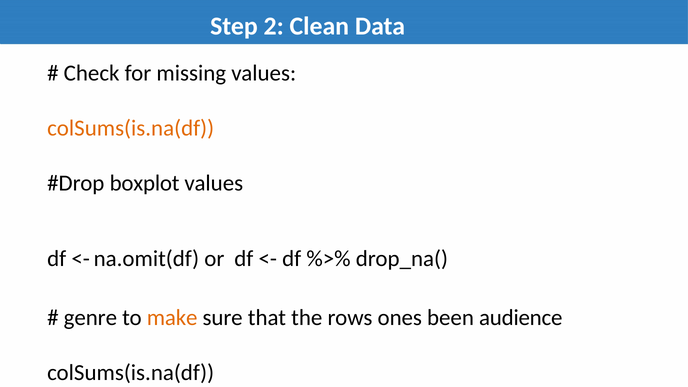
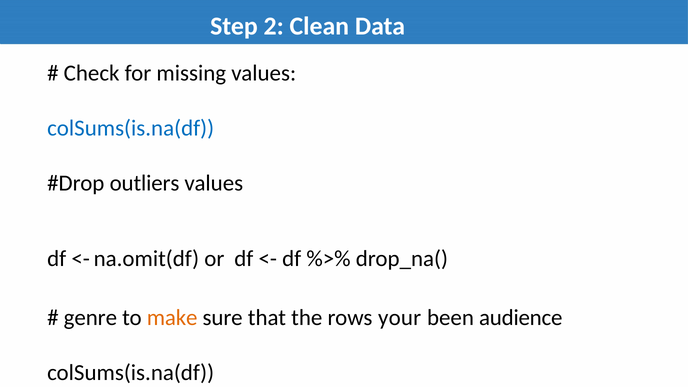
colSums(is.na(df colour: orange -> blue (131, 128)
boxplot: boxplot -> outliers (145, 183)
ones: ones -> your (400, 318)
